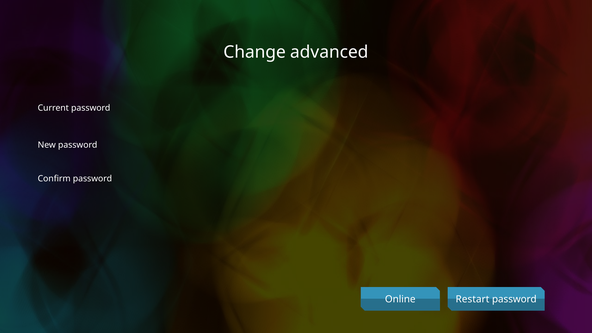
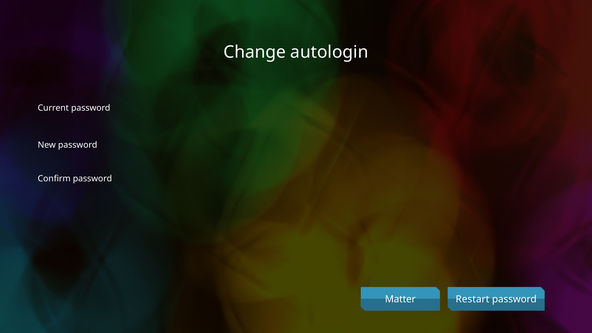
advanced: advanced -> autologin (329, 52)
Online: Online -> Matter (400, 299)
